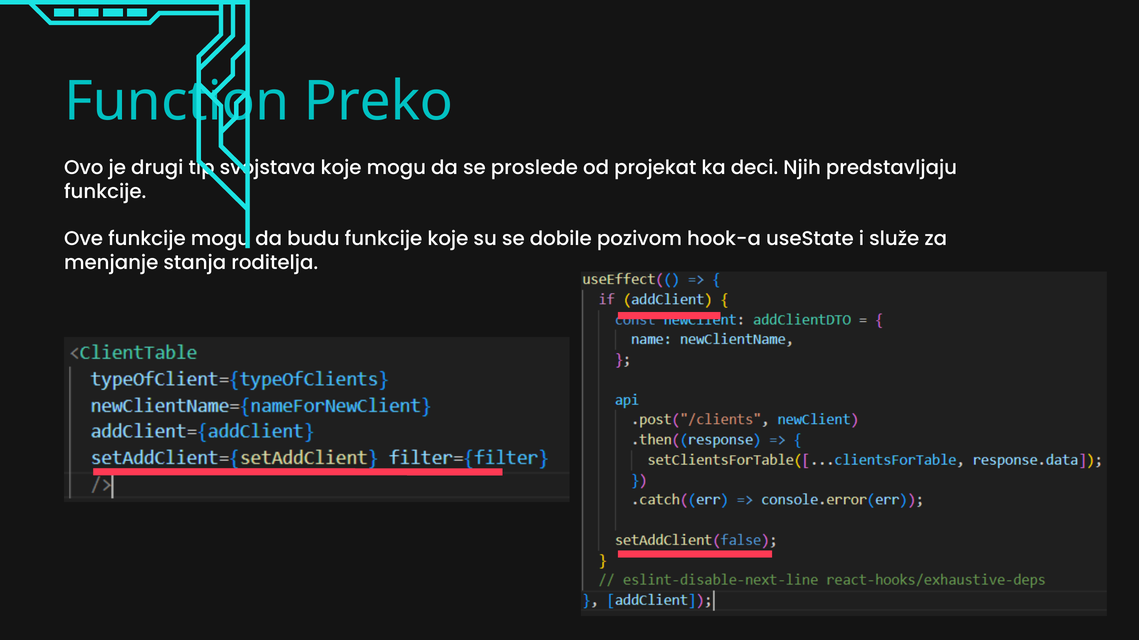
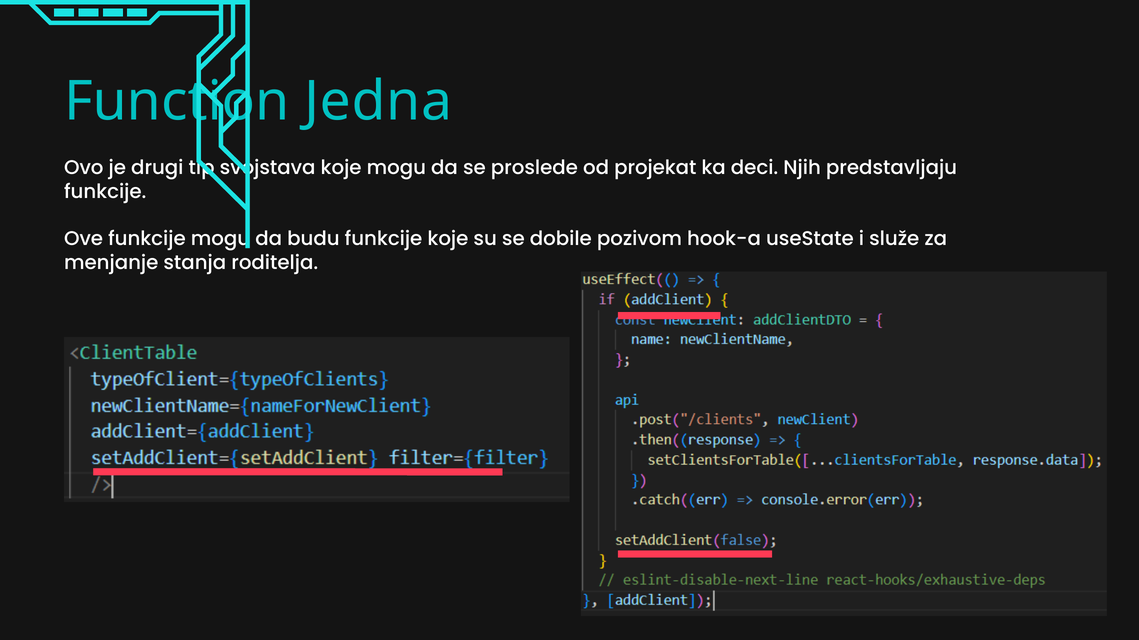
Preko: Preko -> Jedna (378, 102)
